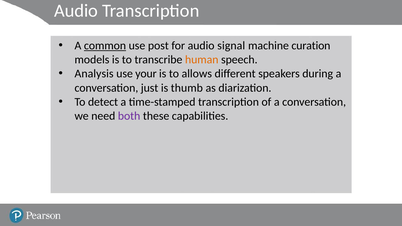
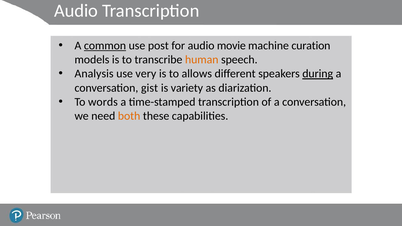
signal: signal -> movie (231, 46)
your: your -> very (146, 74)
during underline: none -> present (318, 74)
just: just -> gist (150, 88)
thumb: thumb -> variety (187, 88)
detect: detect -> words (103, 102)
both colour: purple -> orange (129, 116)
